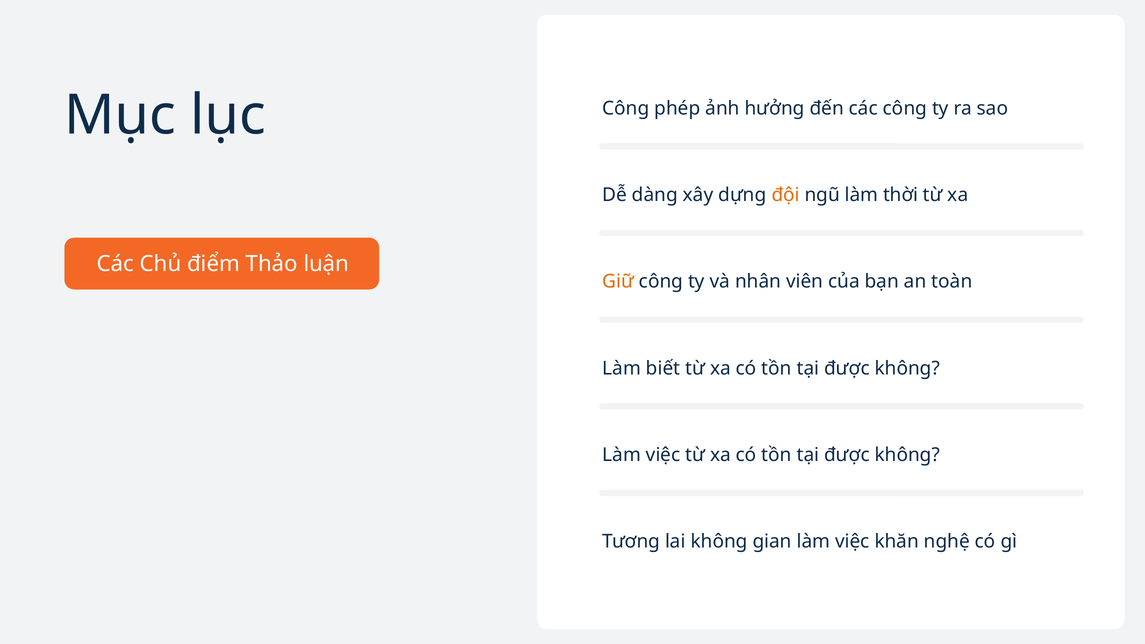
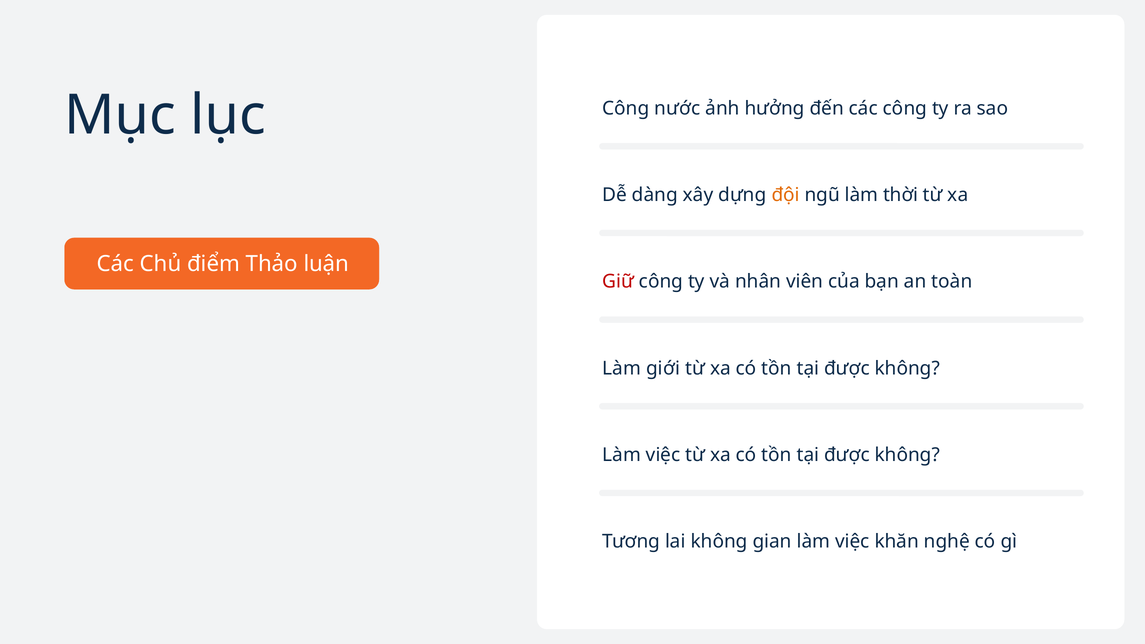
phép: phép -> nước (677, 108)
Giữ colour: orange -> red (618, 282)
biết: biết -> giới (663, 368)
